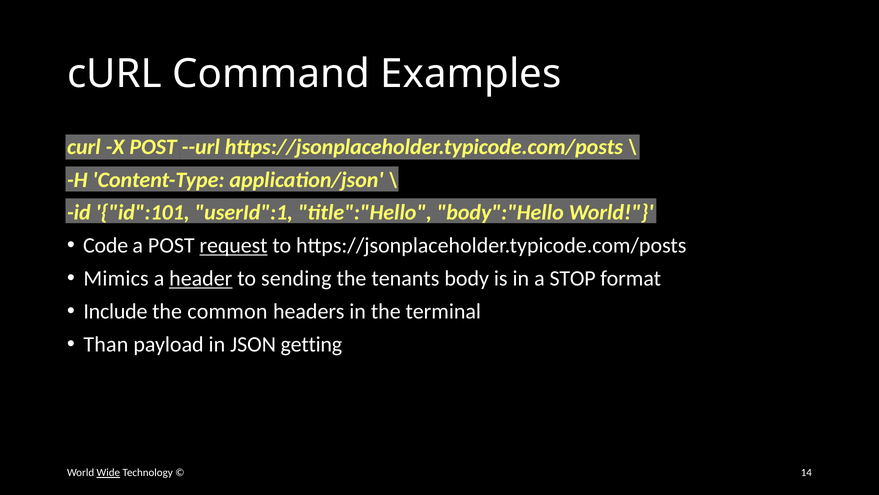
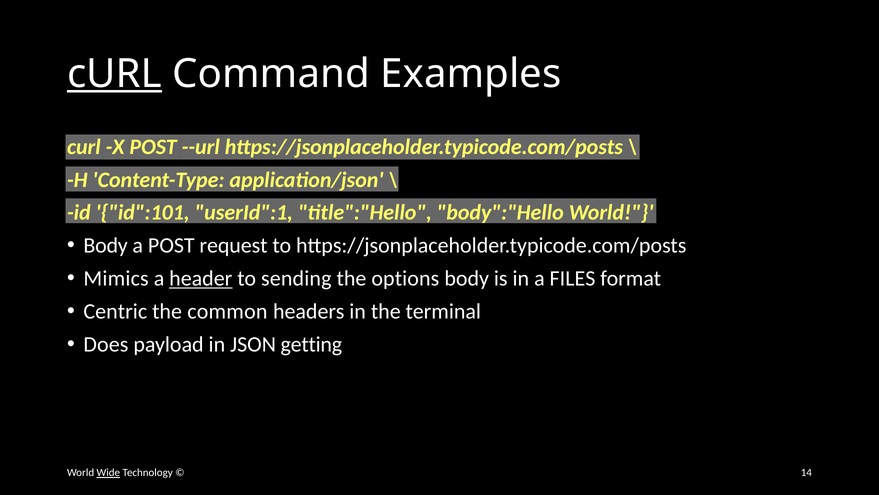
cURL underline: none -> present (114, 74)
Code: Code -> Body (106, 245)
request underline: present -> none (233, 245)
tenants: tenants -> options (405, 278)
STOP: STOP -> FILES (573, 278)
Include: Include -> Centric (115, 311)
Than: Than -> Does (106, 344)
